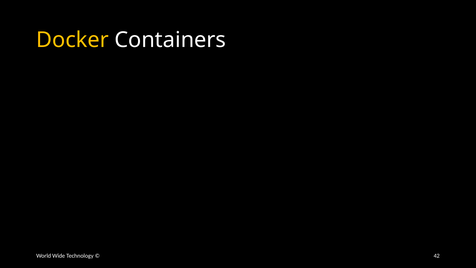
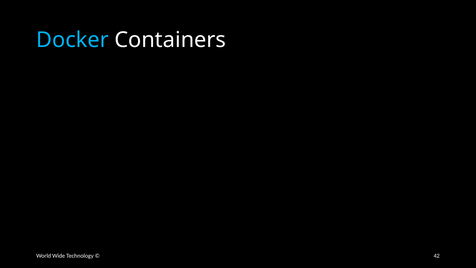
Docker colour: yellow -> light blue (73, 40)
